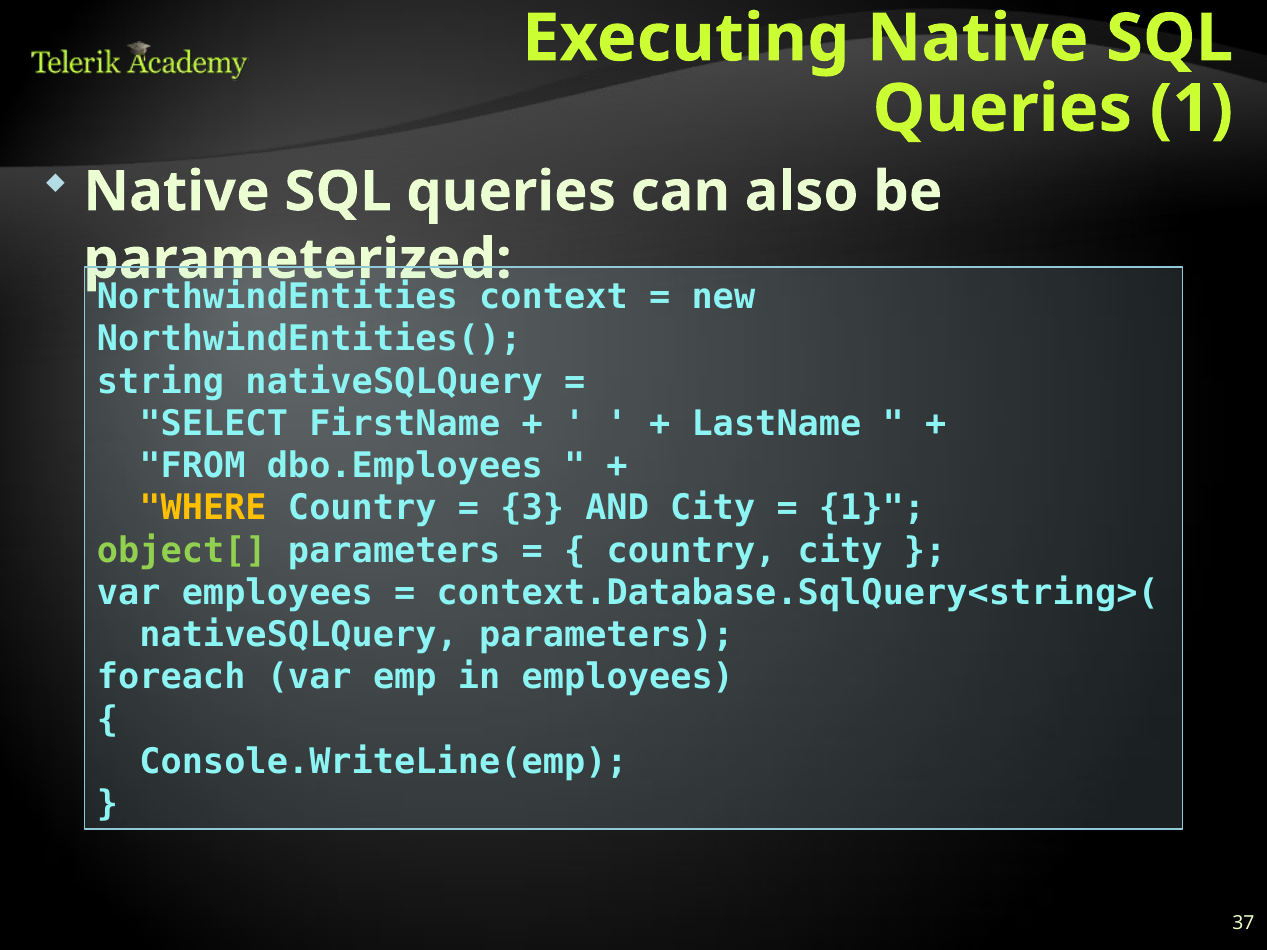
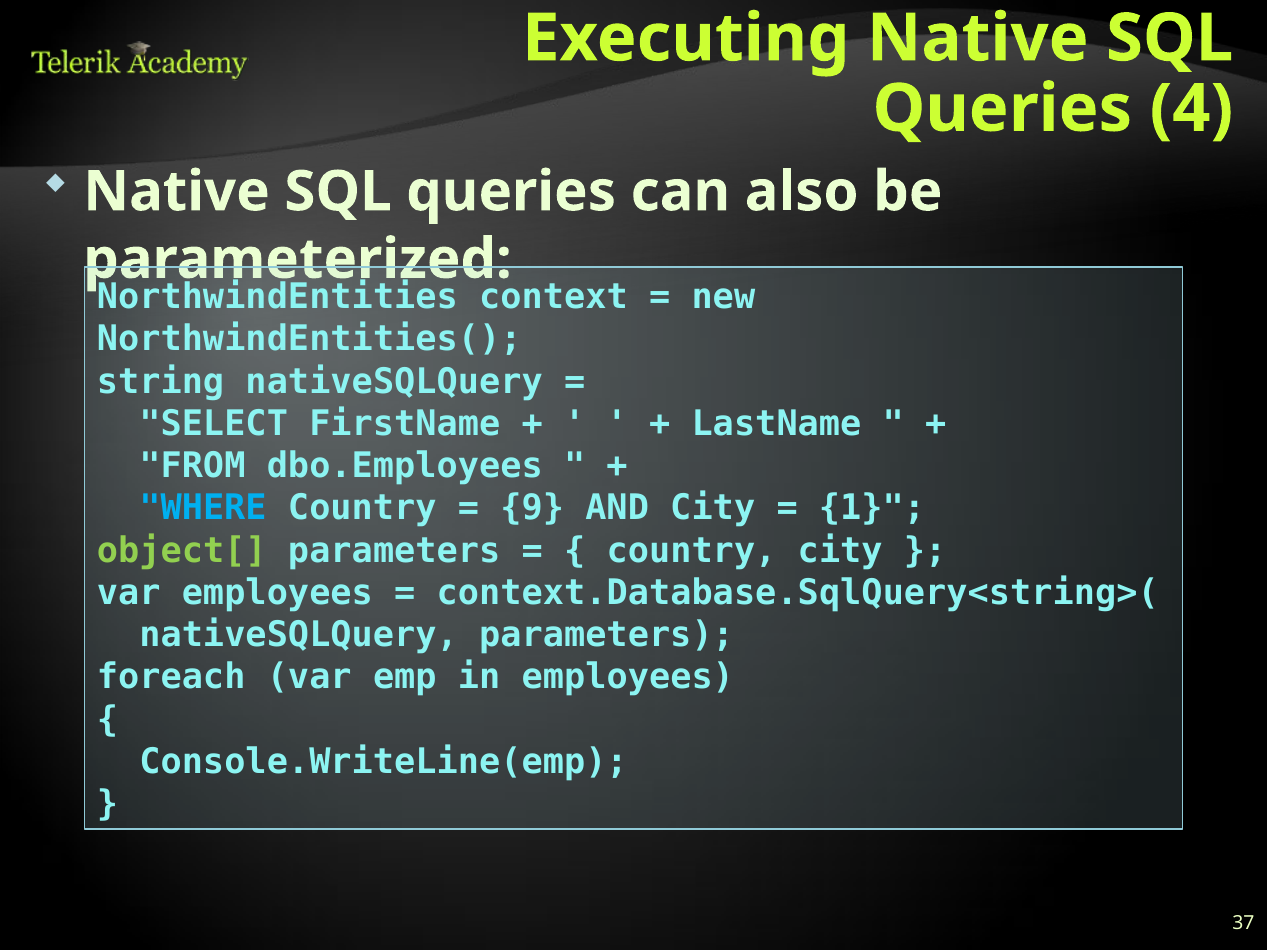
Queries 1: 1 -> 4 (1191, 109)
WHERE colour: yellow -> light blue (203, 508)
3: 3 -> 9 (532, 508)
